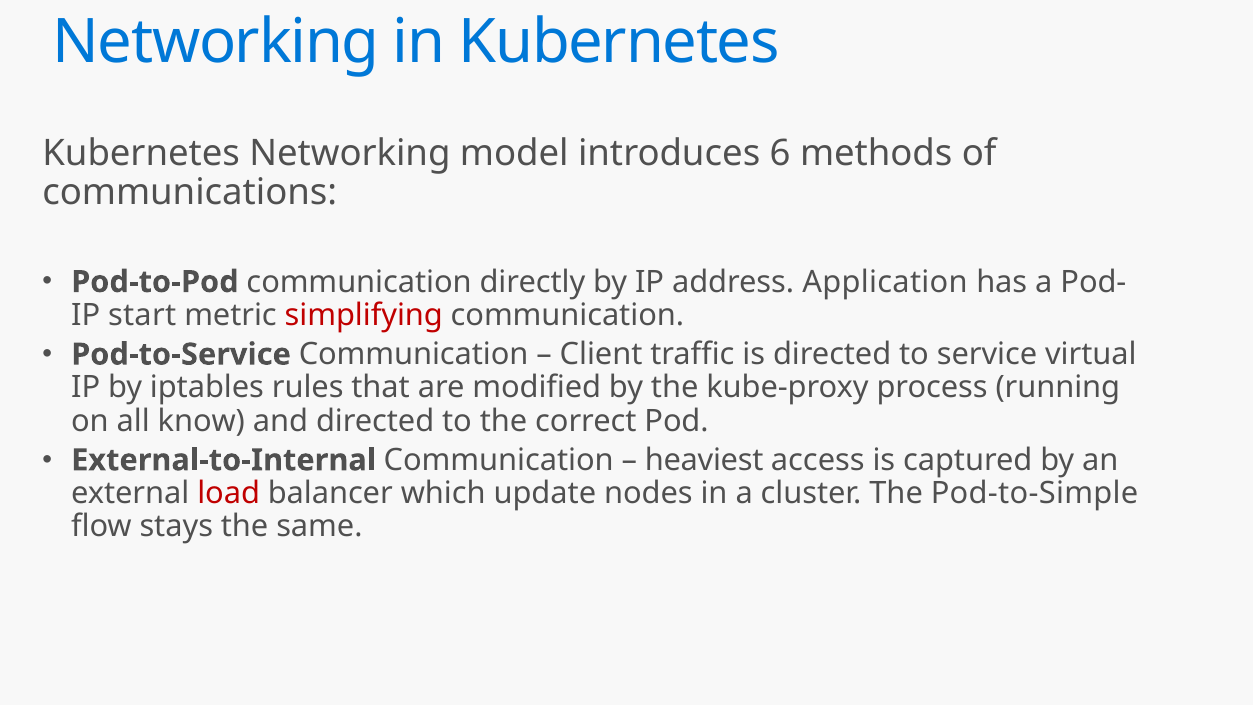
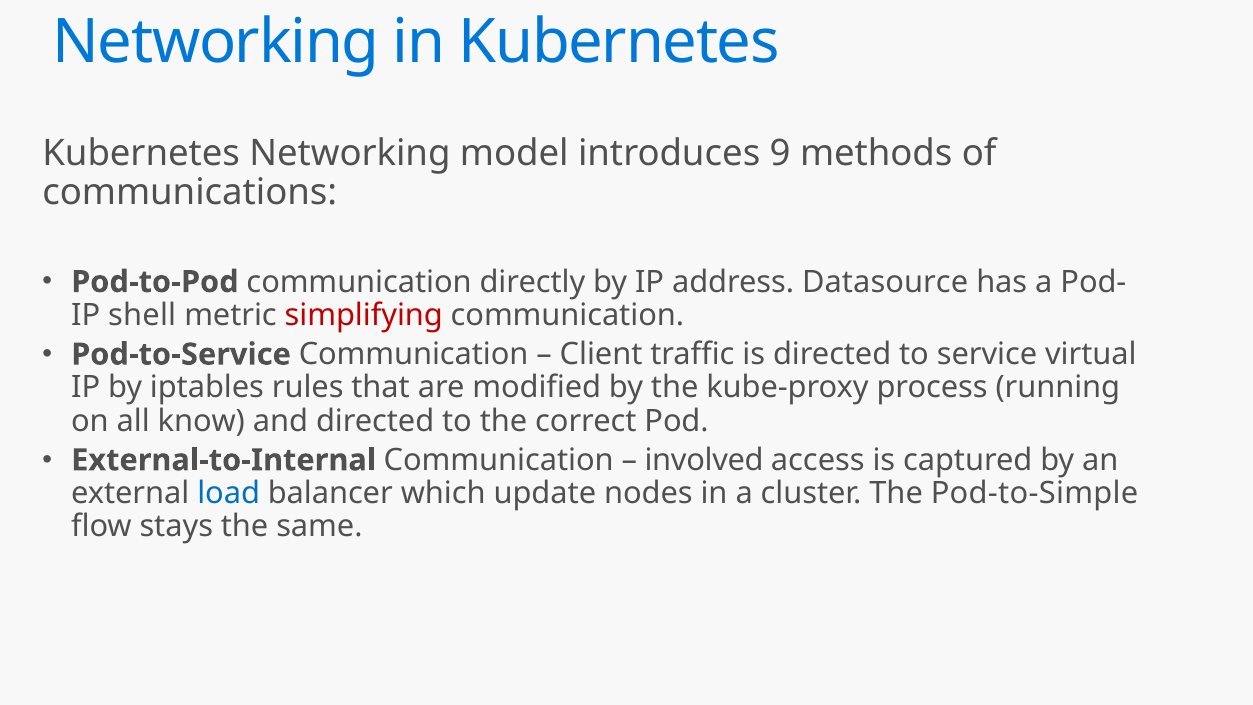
6: 6 -> 9 (780, 153)
Application: Application -> Datasource (885, 282)
start: start -> shell (142, 315)
heaviest: heaviest -> involved (704, 460)
load colour: red -> blue (229, 493)
